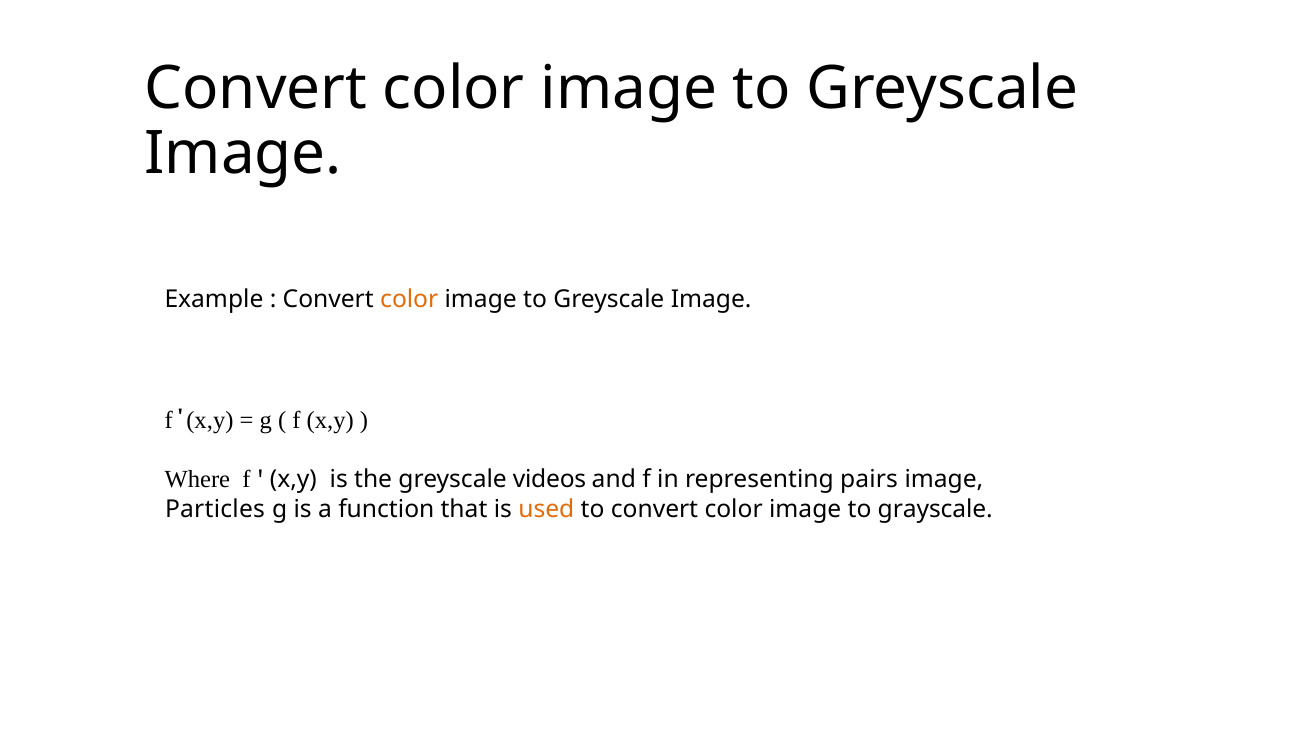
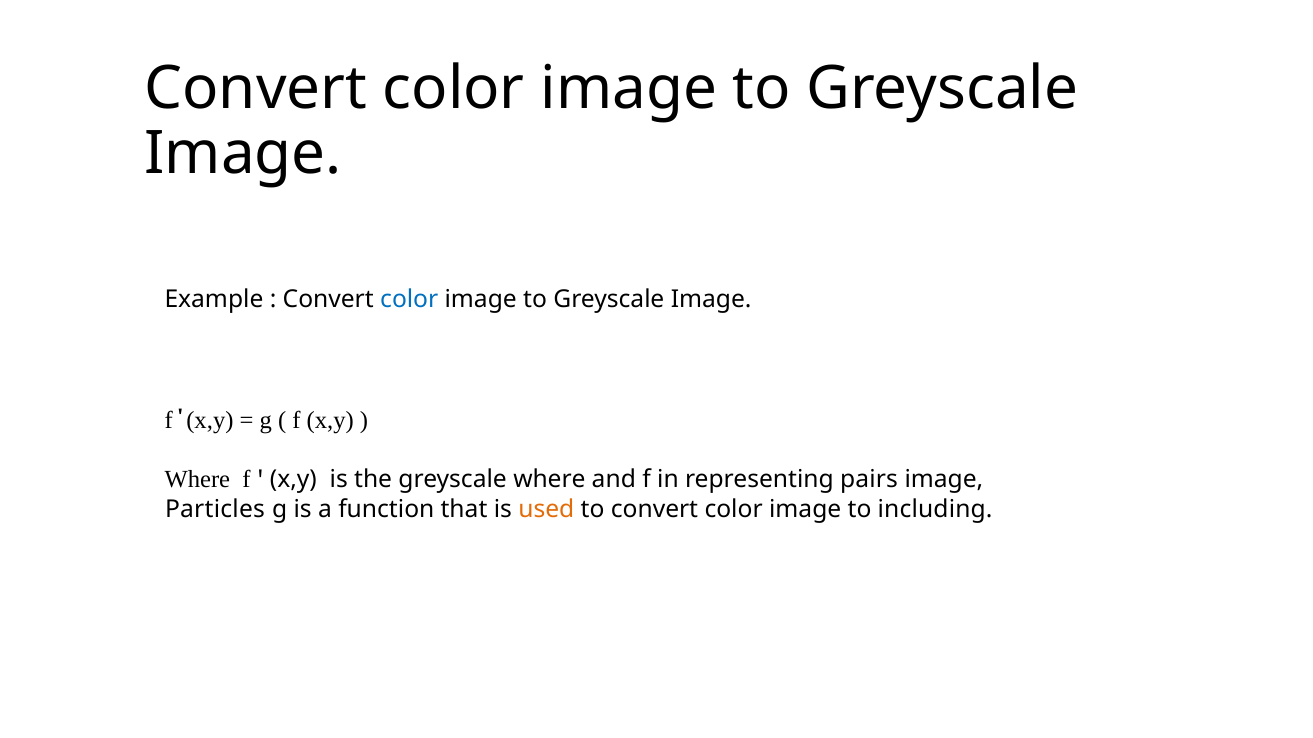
color colour: orange -> blue (409, 299)
greyscale videos: videos -> where (549, 480)
grayscale: grayscale -> including (935, 510)
